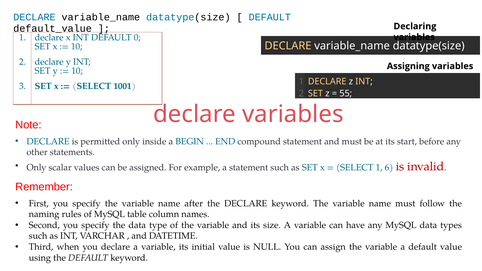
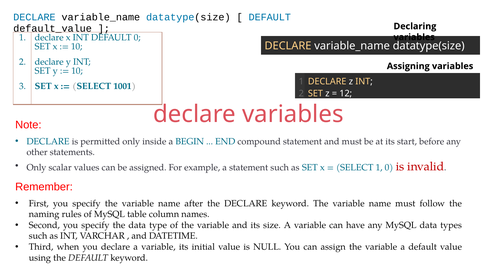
55: 55 -> 12 (346, 94)
1 6: 6 -> 0 (389, 167)
